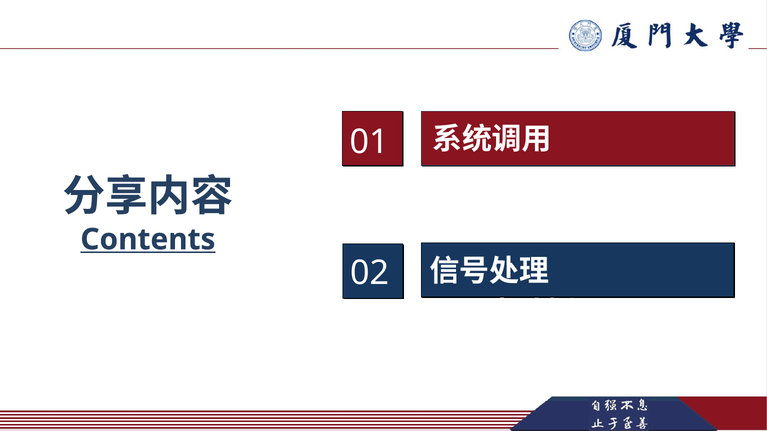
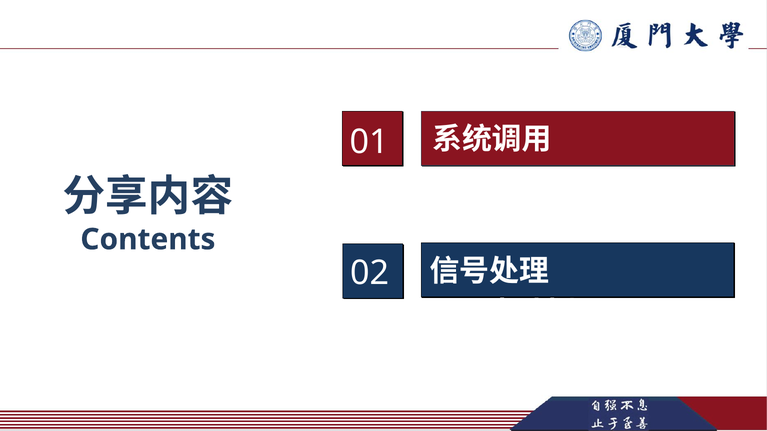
Contents underline: present -> none (148, 240)
